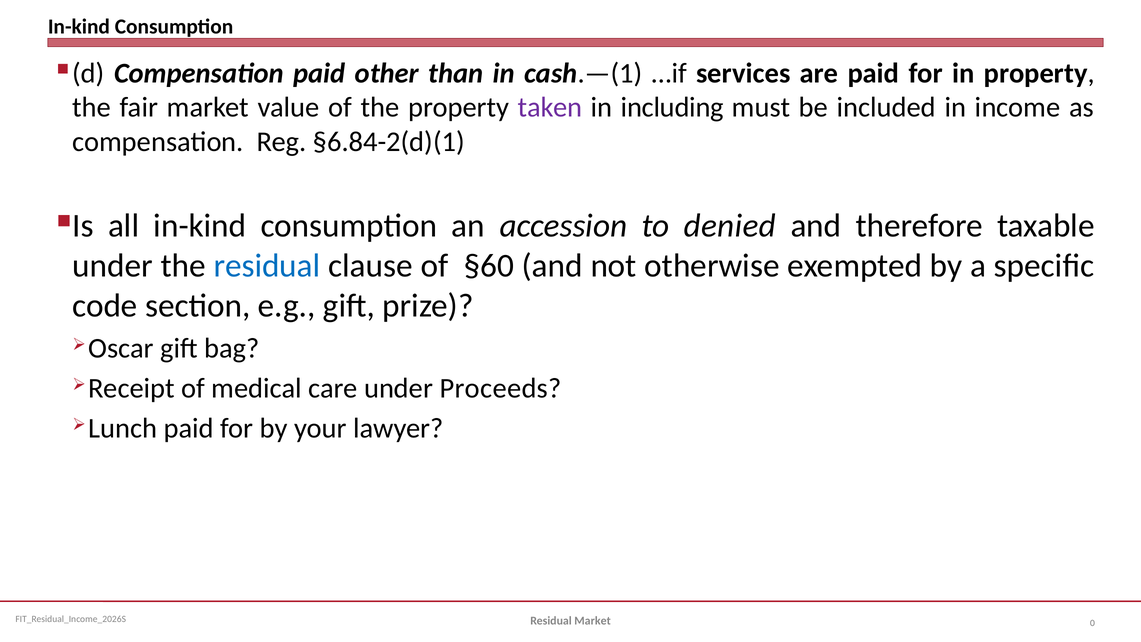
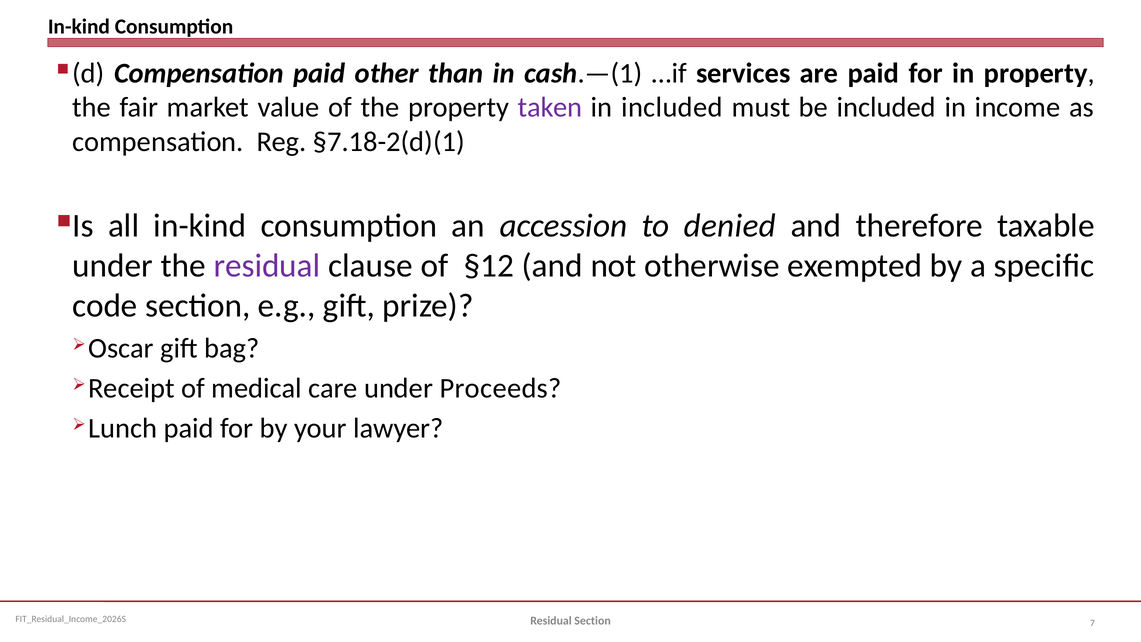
in including: including -> included (672, 107)
§6.84-2(d)(1: §6.84-2(d)(1 -> §7.18-2(d)(1 (389, 142)
residual colour: blue -> purple (267, 266)
§60: §60 -> §12 (489, 266)
0: 0 -> 7 (1092, 623)
Residual Market: Market -> Section (593, 621)
